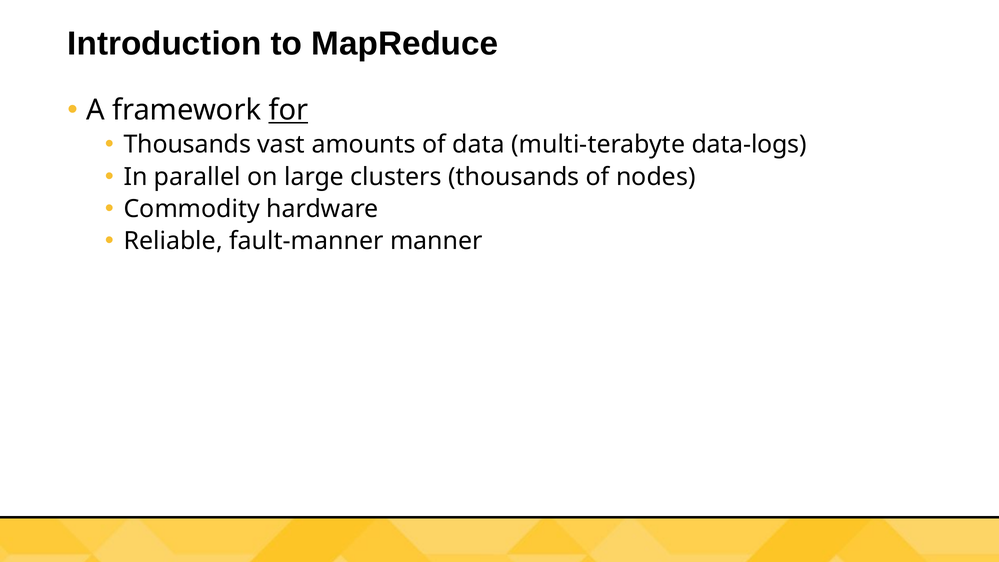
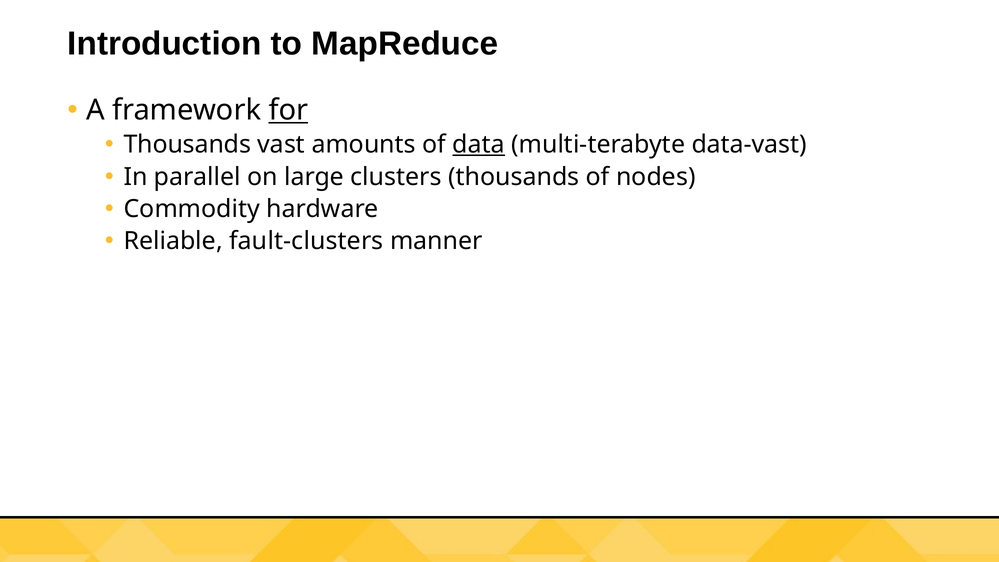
data underline: none -> present (479, 145)
data-logs: data-logs -> data-vast (749, 145)
fault-manner: fault-manner -> fault-clusters (306, 241)
